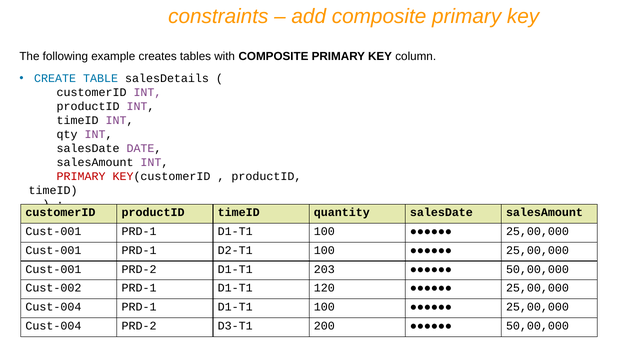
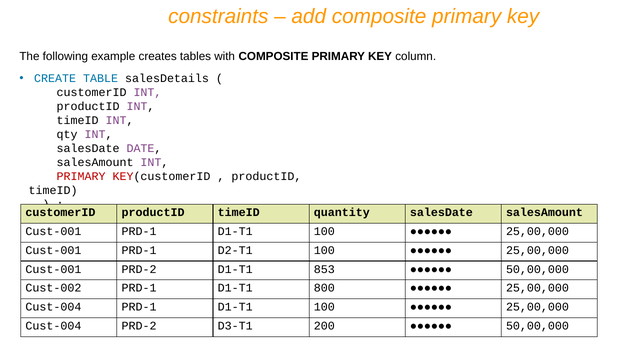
203: 203 -> 853 (324, 269)
120: 120 -> 800 (324, 288)
